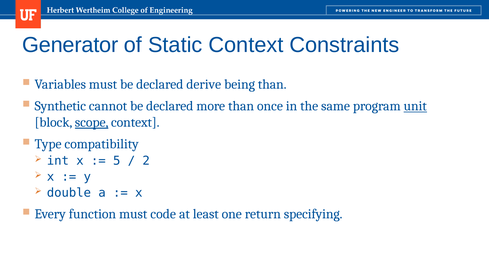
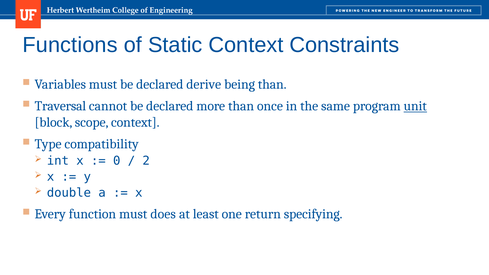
Generator: Generator -> Functions (70, 45)
Synthetic: Synthetic -> Traversal (60, 106)
scope underline: present -> none (92, 122)
5: 5 -> 0 (117, 161)
code: code -> does (163, 214)
